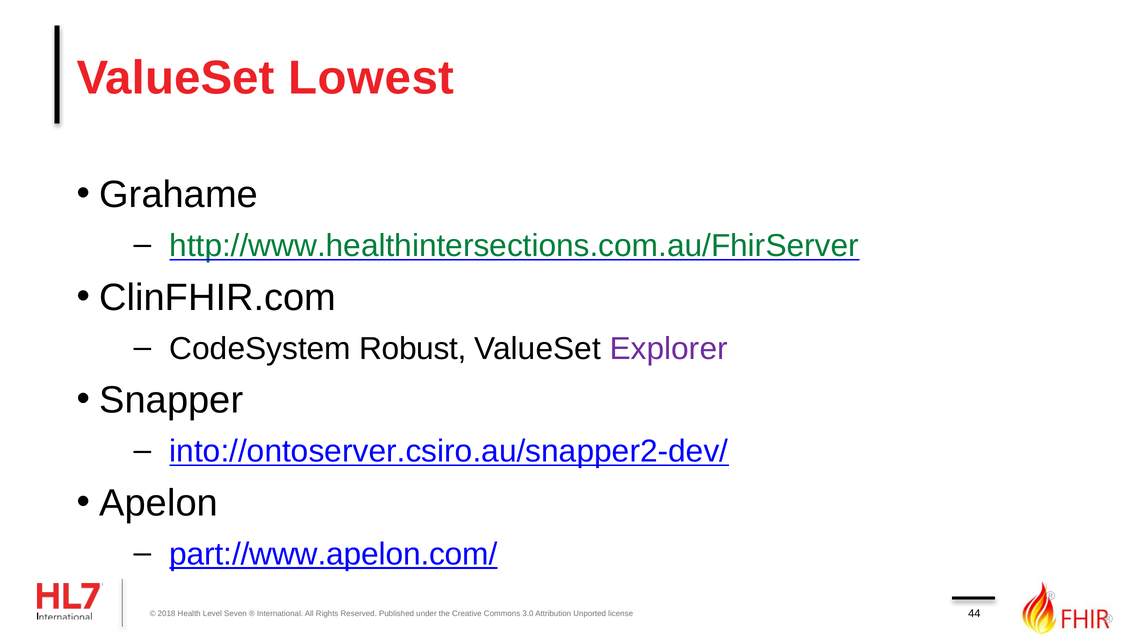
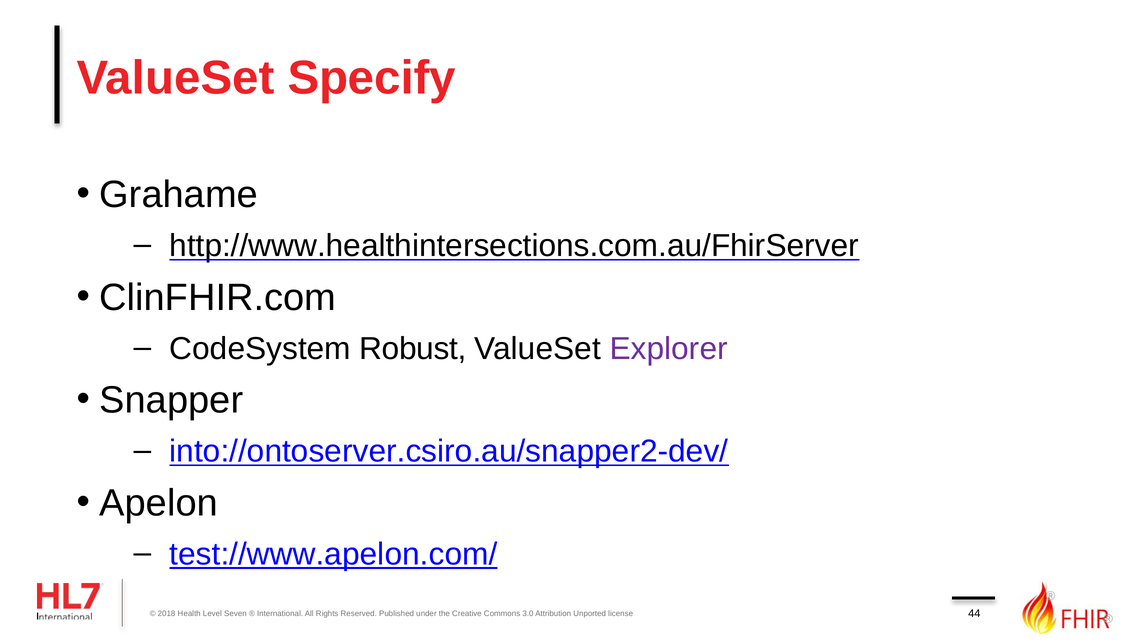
Lowest: Lowest -> Specify (372, 78)
http://www.healthintersections.com.au/FhirServer colour: green -> black (514, 246)
part://www.apelon.com/: part://www.apelon.com/ -> test://www.apelon.com/ (333, 554)
